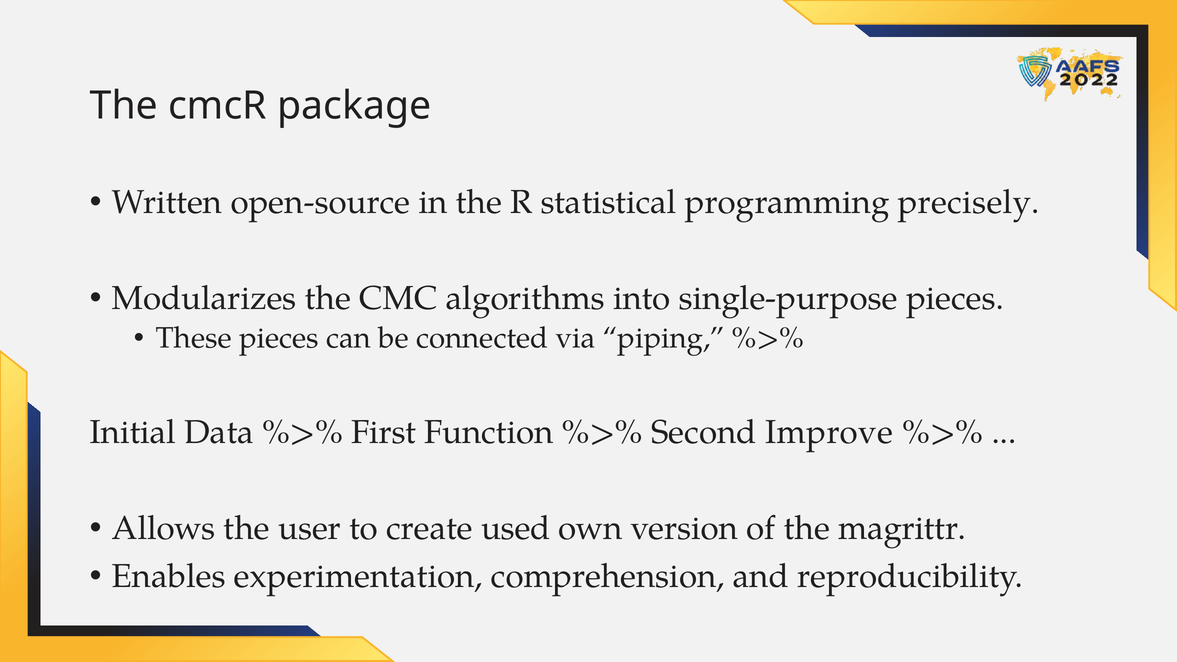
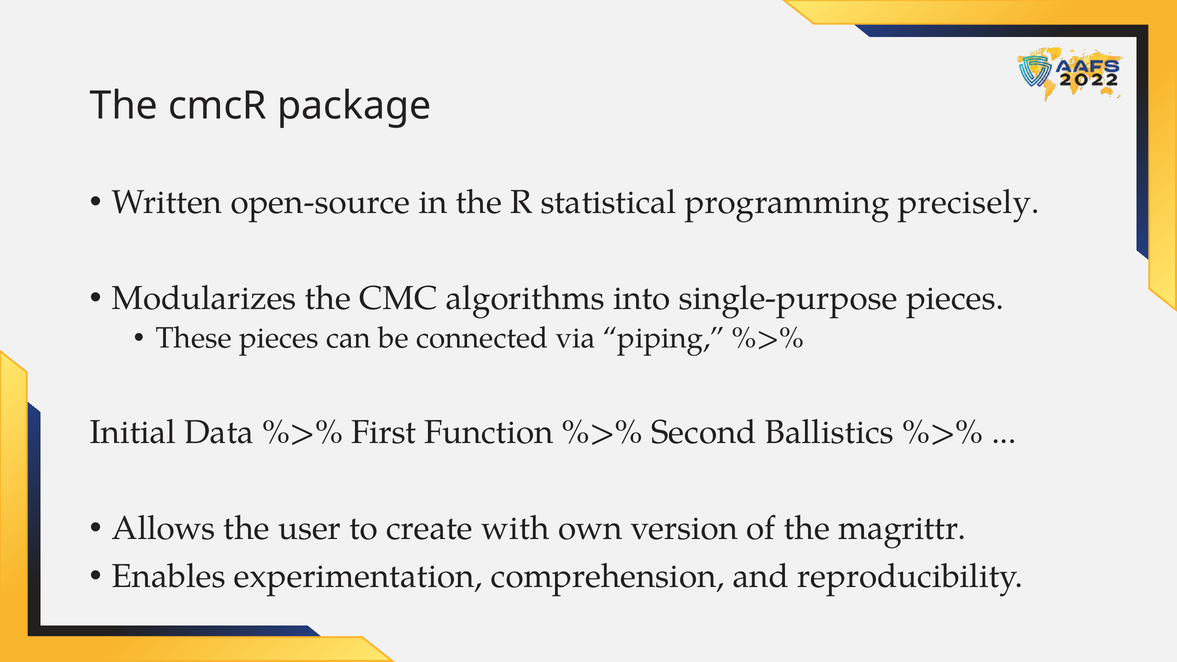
Improve: Improve -> Ballistics (829, 432)
used: used -> with (515, 528)
